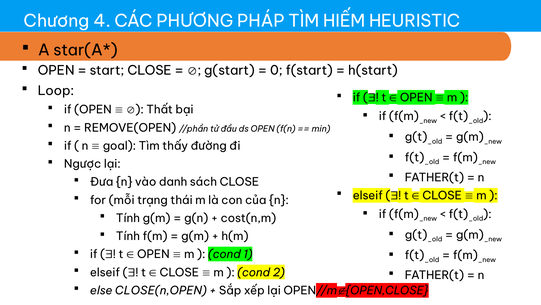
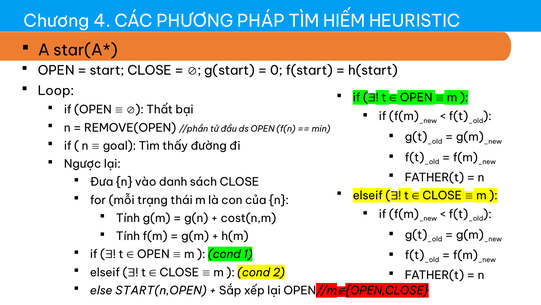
CLOSE(n,OPEN: CLOSE(n,OPEN -> START(n,OPEN (161, 290)
